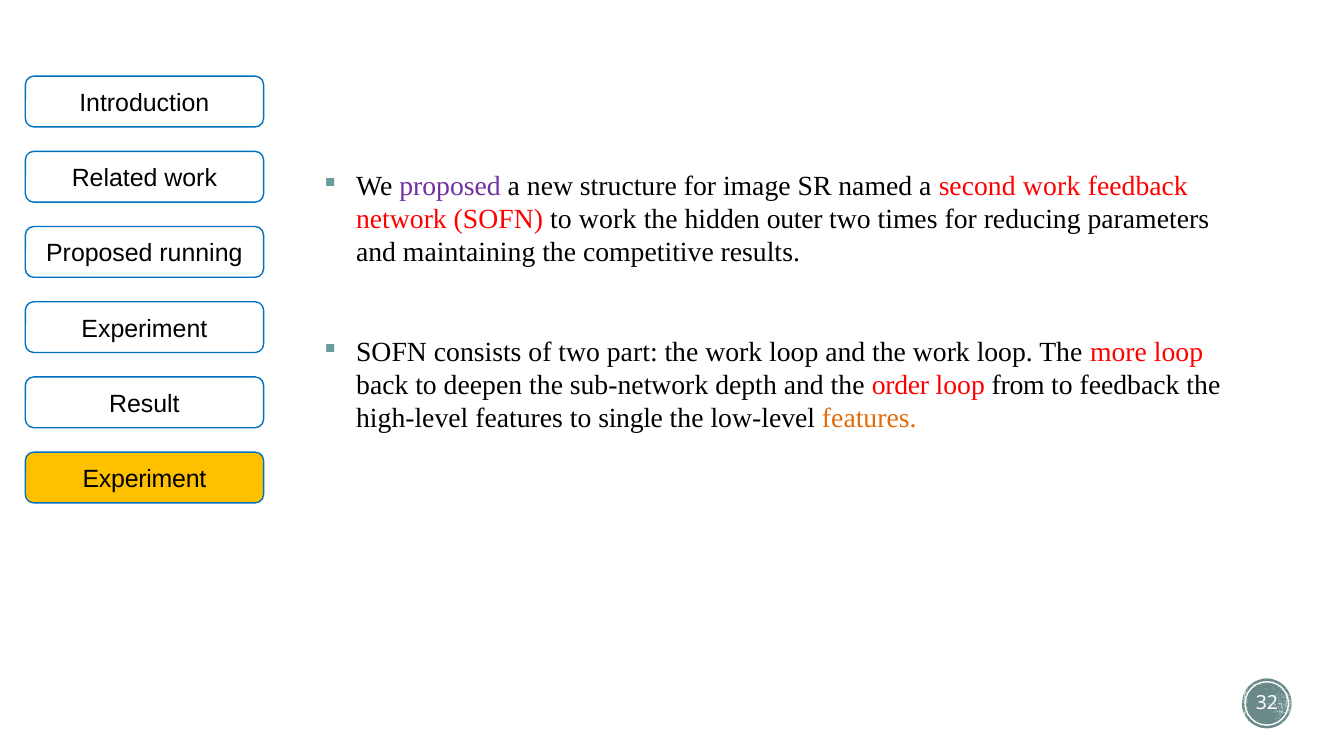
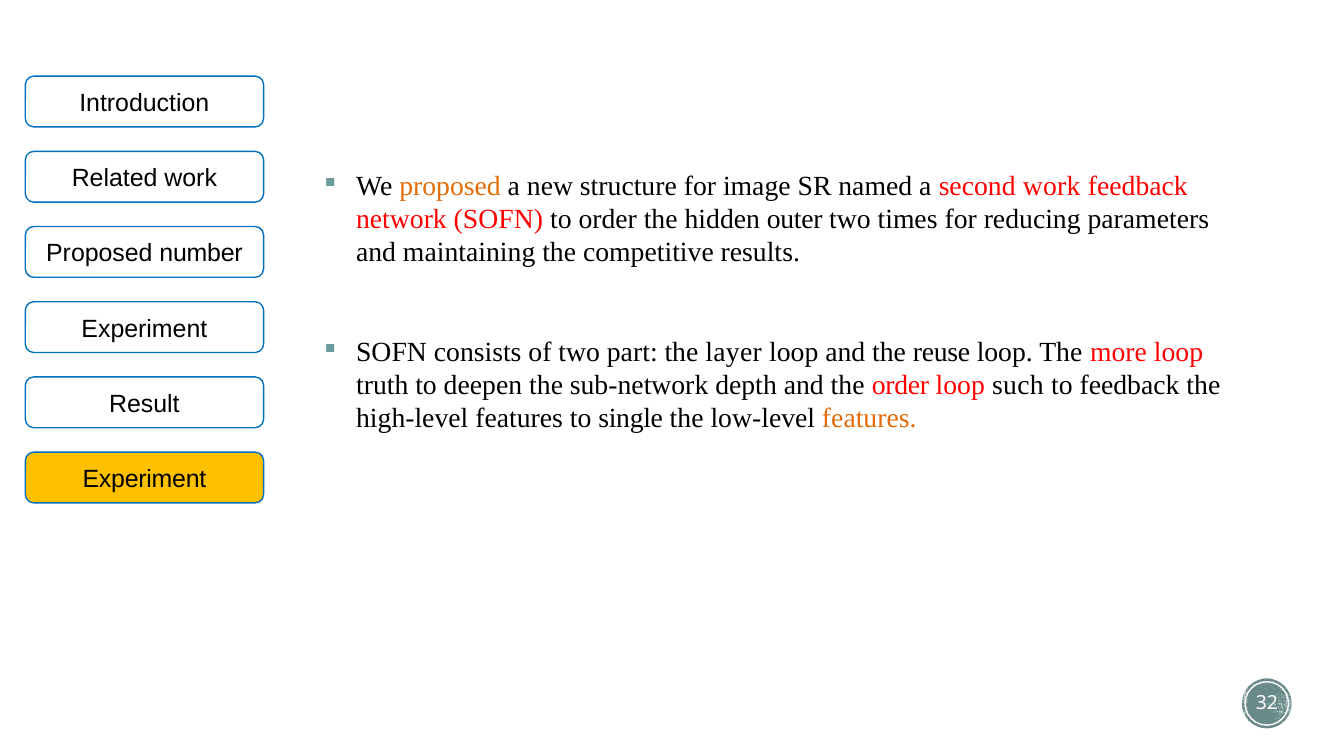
proposed colour: purple -> orange (450, 186)
to work: work -> order (608, 219)
running: running -> number (201, 254)
part the work: work -> layer (734, 352)
and the work: work -> reuse (942, 352)
back: back -> truth (382, 385)
from: from -> such (1018, 385)
